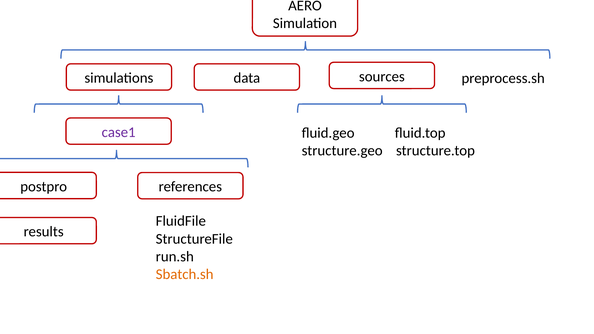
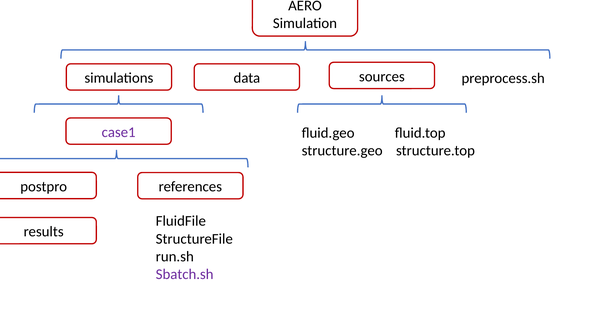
Sbatch.sh colour: orange -> purple (185, 275)
